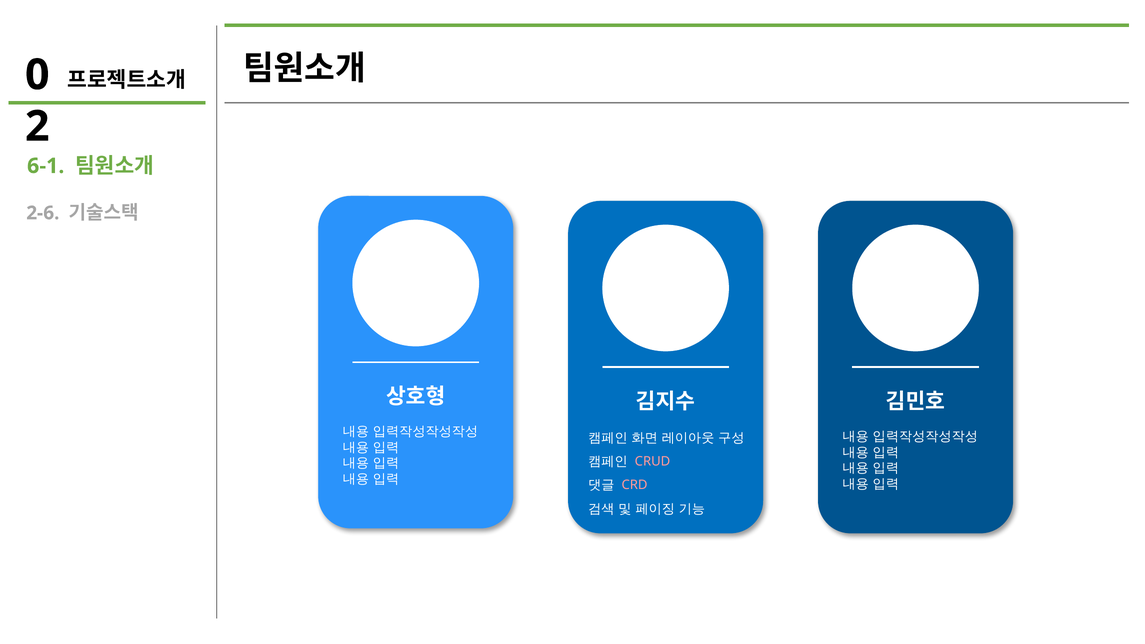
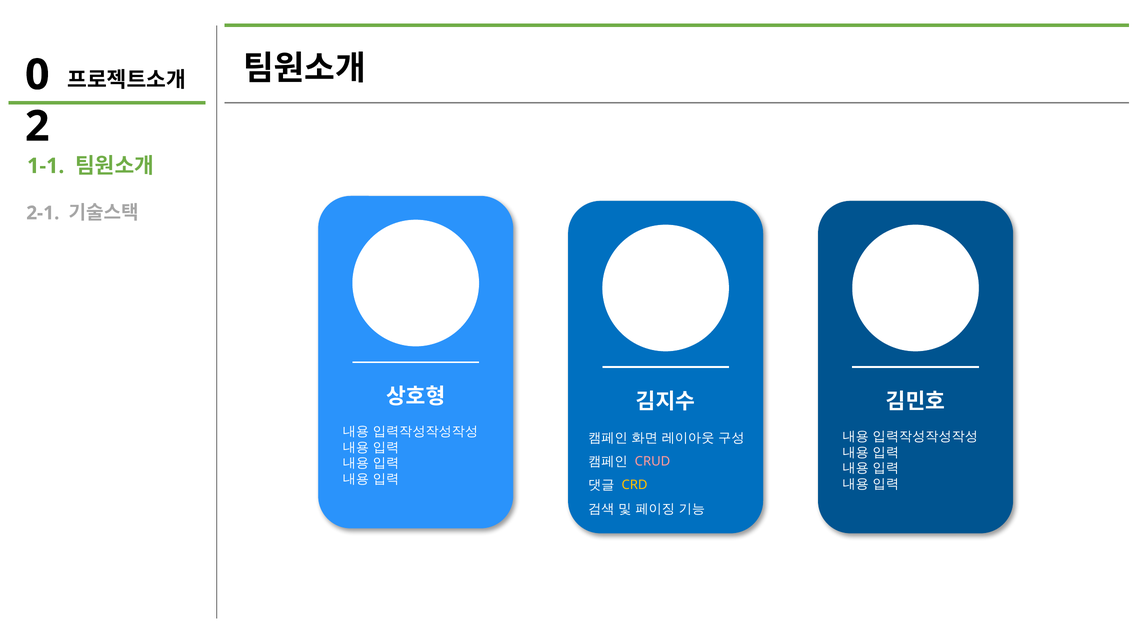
6-1: 6-1 -> 1-1 (46, 166)
2-6: 2-6 -> 2-1 (43, 213)
CRD colour: pink -> yellow (635, 485)
